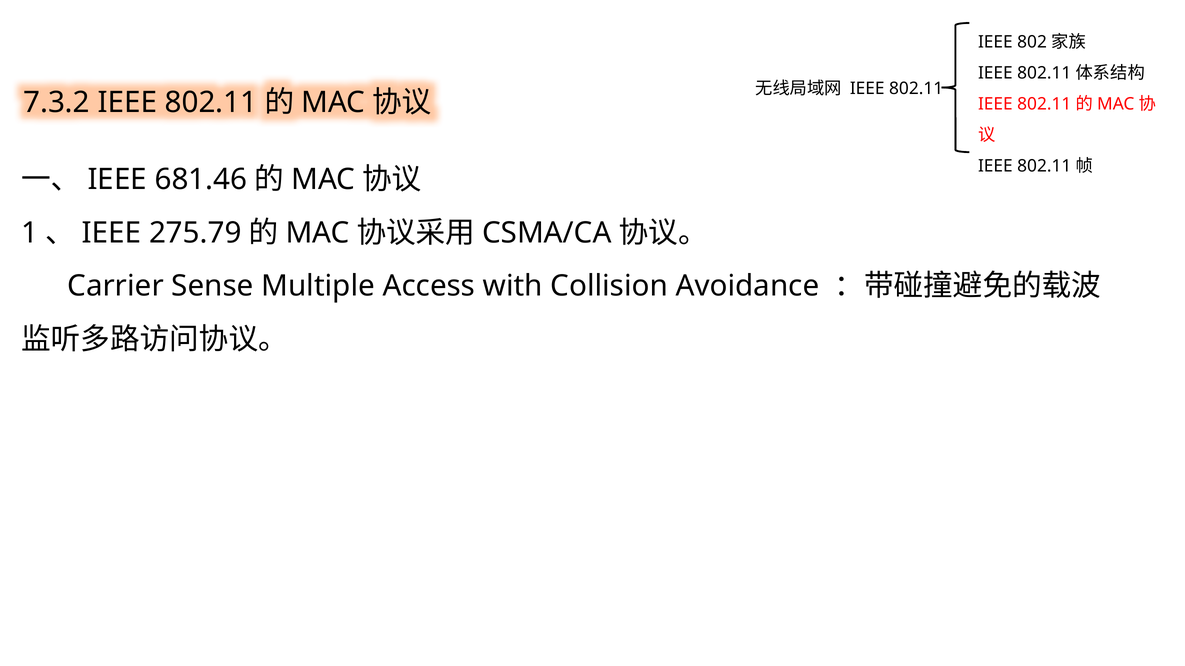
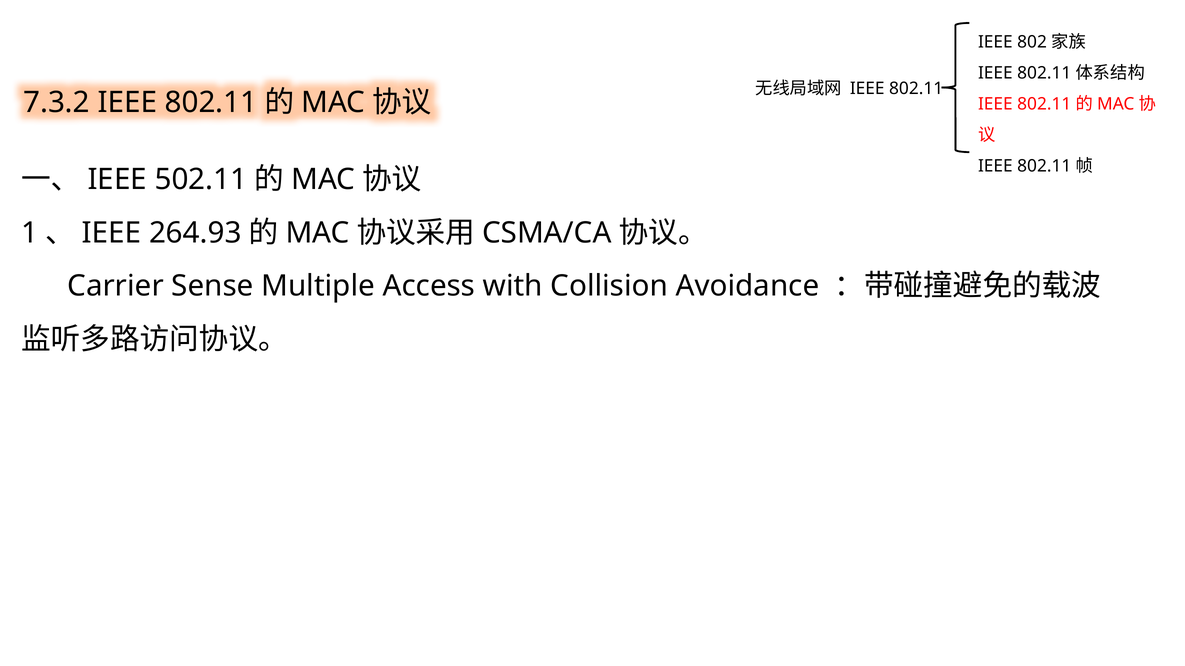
681.46: 681.46 -> 502.11 (201, 180)
275.79: 275.79 -> 264.93 (195, 233)
